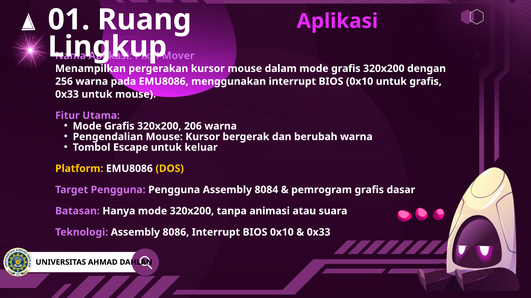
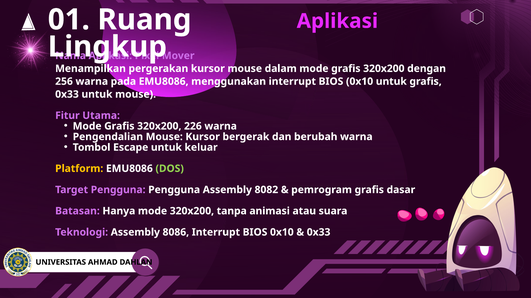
206: 206 -> 226 (193, 126)
DOS colour: yellow -> light green (170, 169)
8084: 8084 -> 8082 (266, 190)
